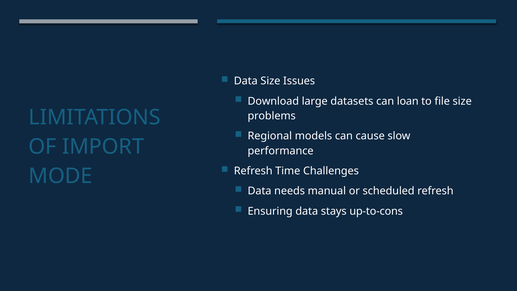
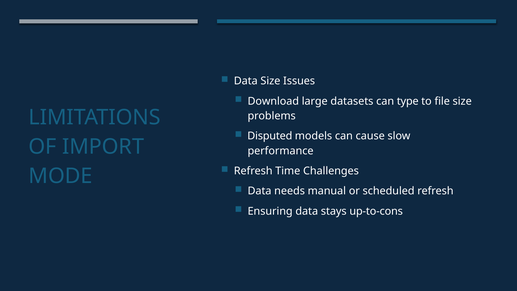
loan: loan -> type (408, 101)
Regional: Regional -> Disputed (270, 136)
